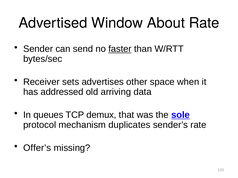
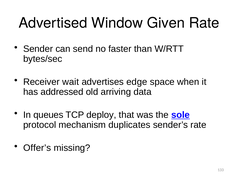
About: About -> Given (166, 23)
faster underline: present -> none (120, 49)
sets: sets -> wait (71, 82)
other: other -> edge (137, 82)
demux: demux -> deploy (101, 115)
